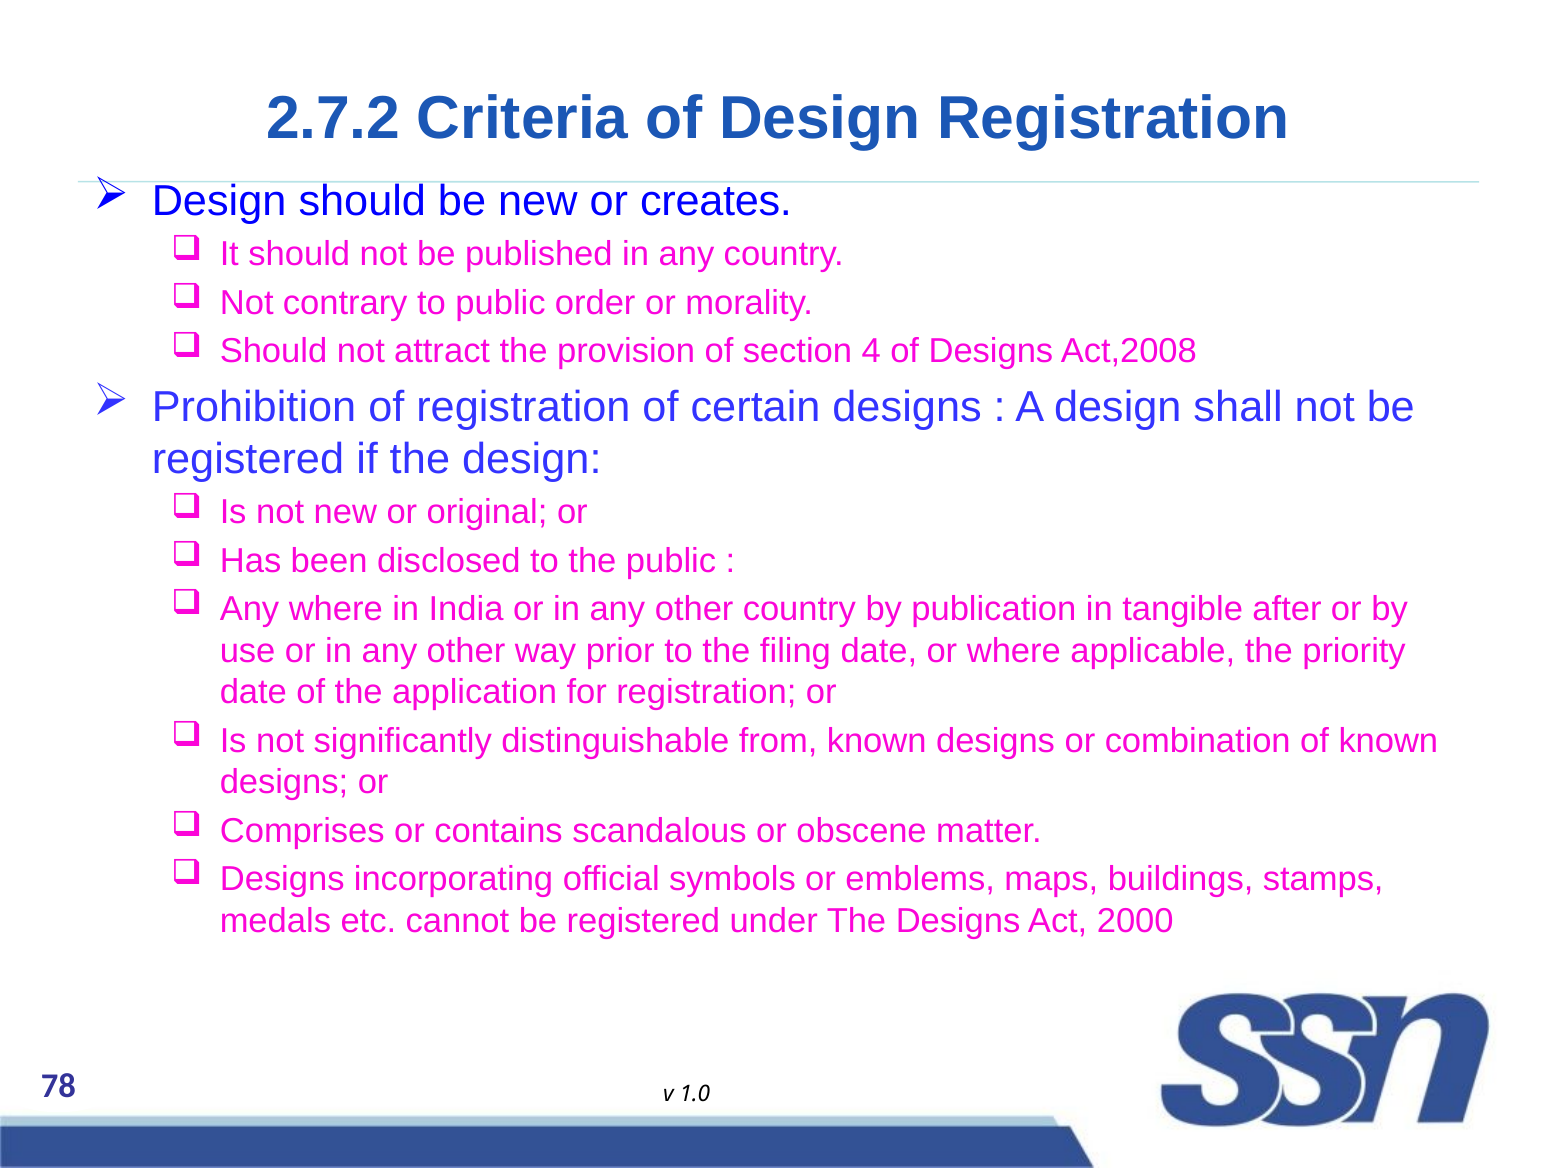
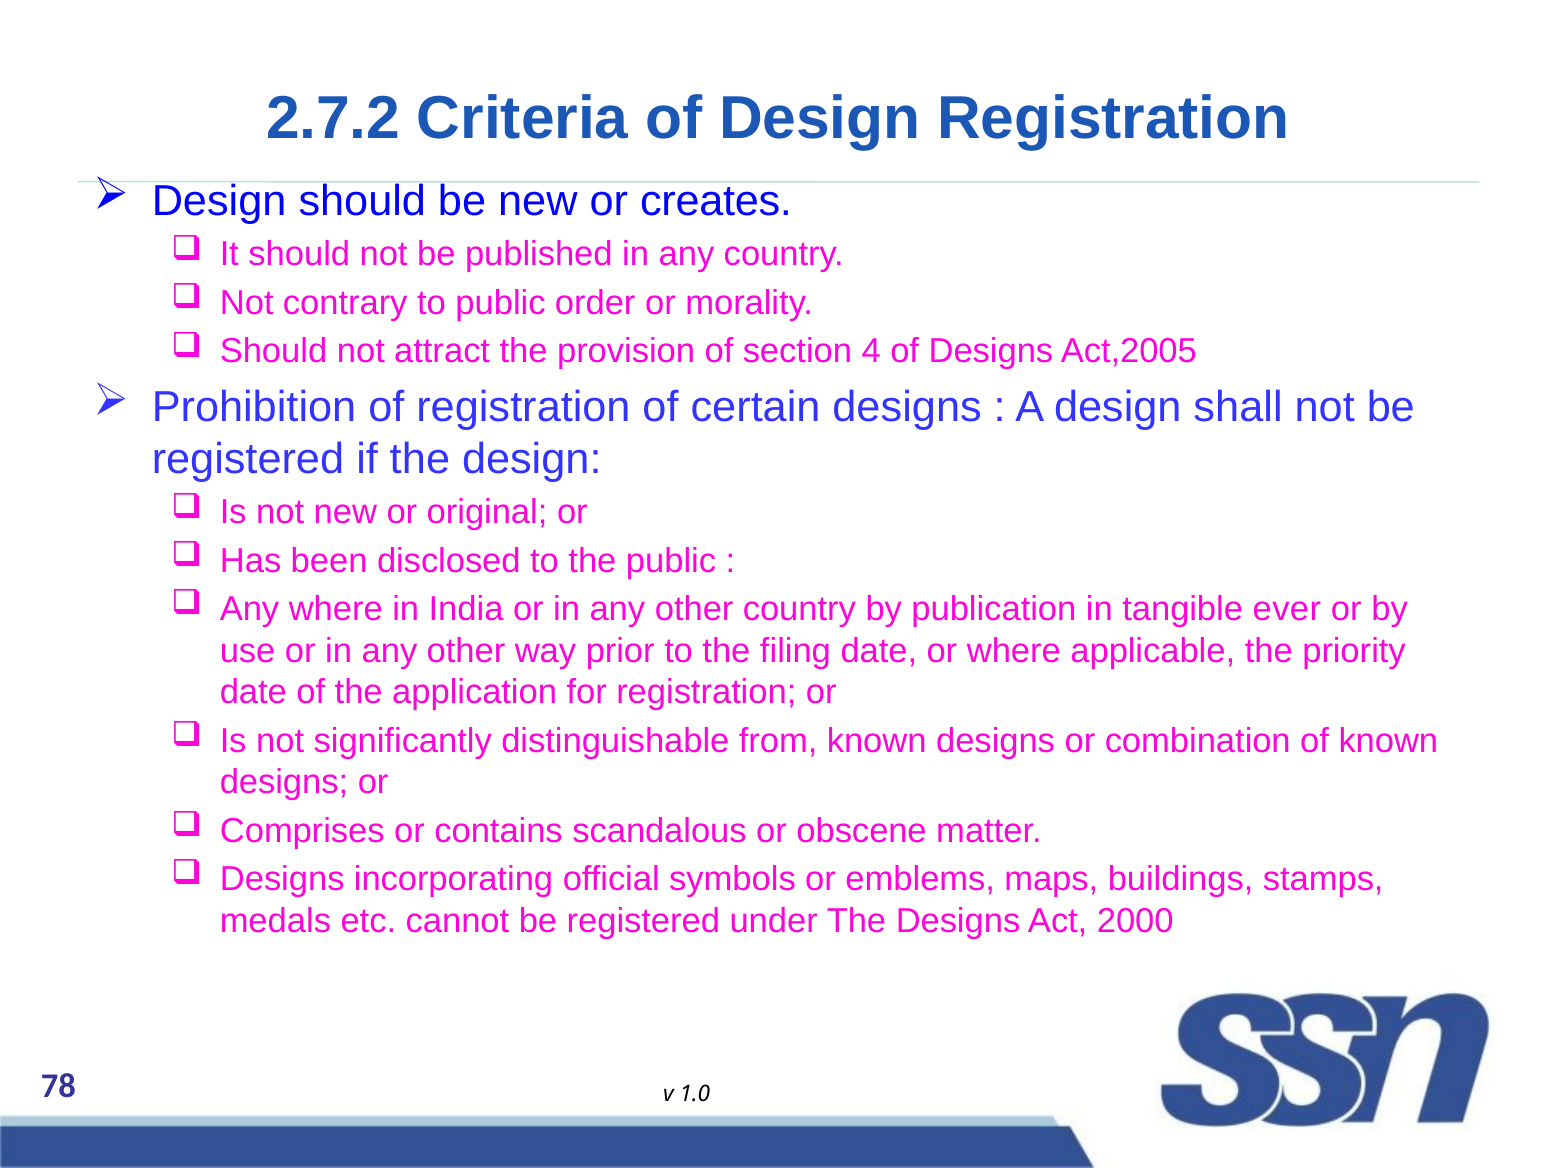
Act,2008: Act,2008 -> Act,2005 (1129, 351)
after: after -> ever (1287, 609)
